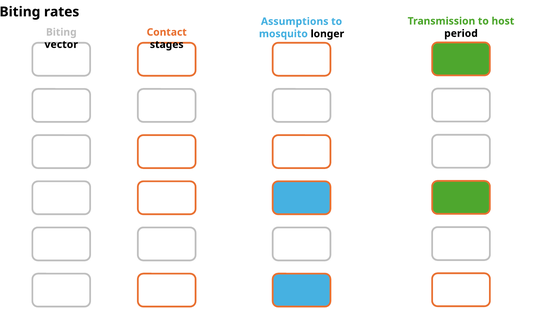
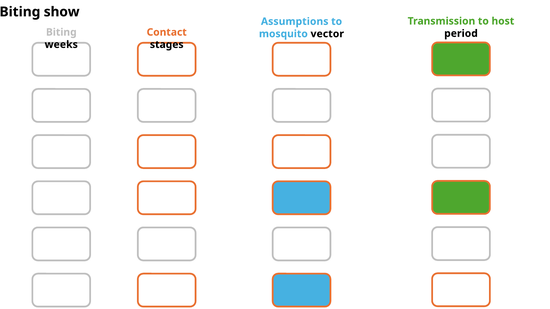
rates: rates -> show (62, 12)
longer: longer -> vector (327, 34)
vector: vector -> weeks (61, 45)
